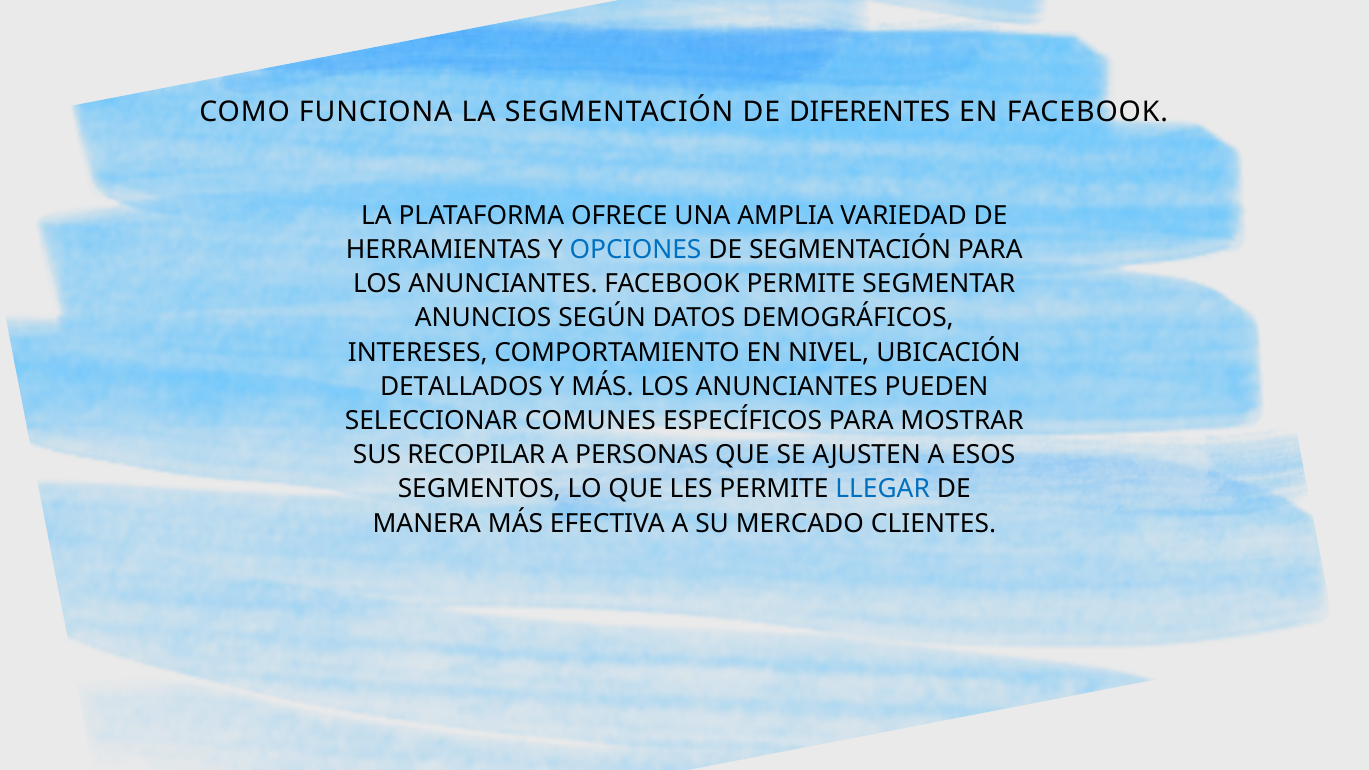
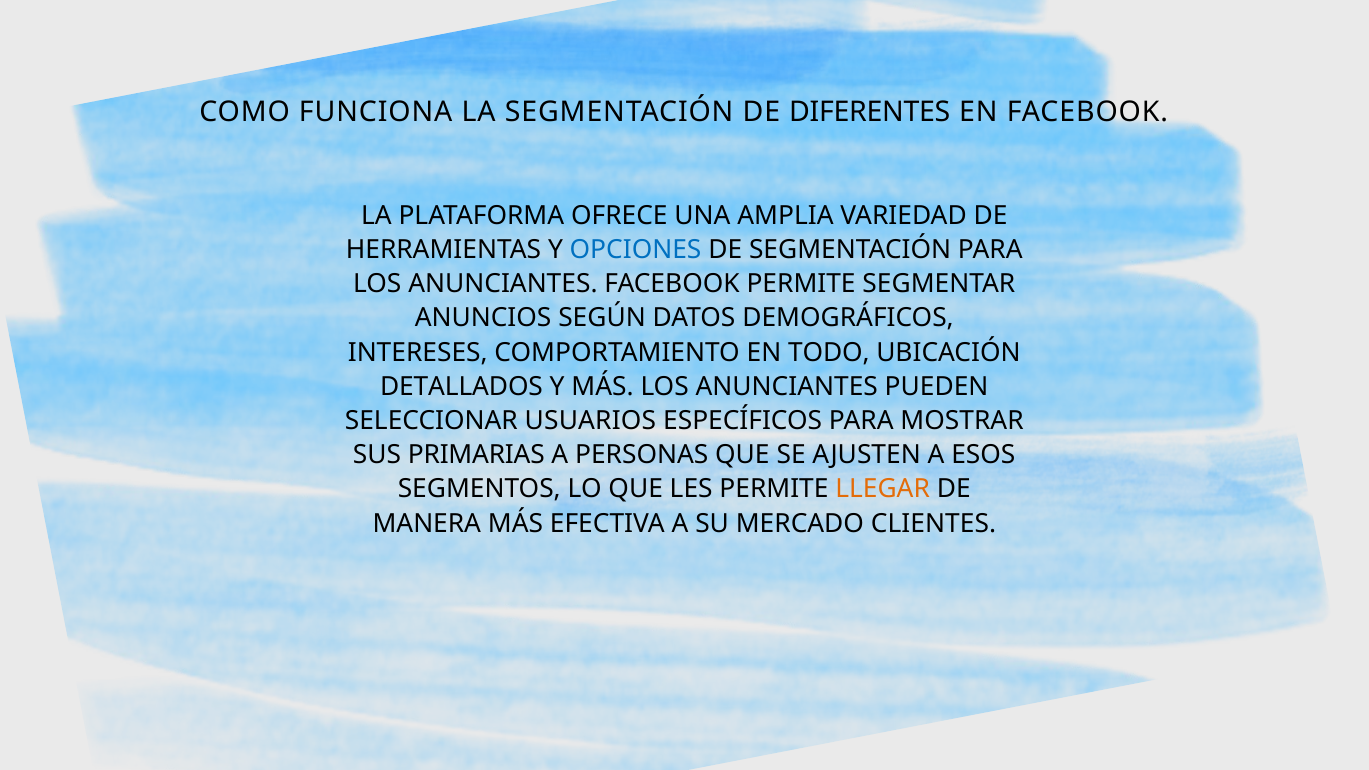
NIVEL: NIVEL -> TODO (829, 352)
COMUNES: COMUNES -> USUARIOS (590, 421)
RECOPILAR: RECOPILAR -> PRIMARIAS (476, 455)
LLEGAR colour: blue -> orange (883, 489)
